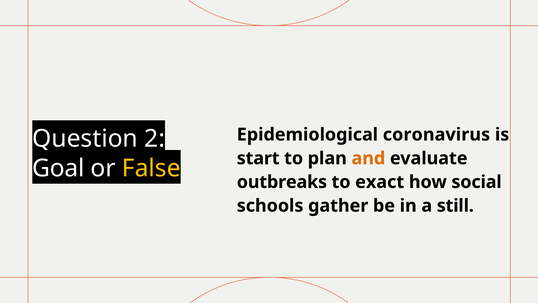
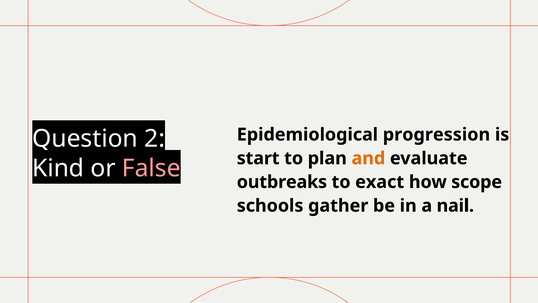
coronavirus: coronavirus -> progression (436, 134)
Goal: Goal -> Kind (58, 168)
False colour: yellow -> pink (151, 168)
social: social -> scope (477, 182)
still: still -> nail (455, 206)
